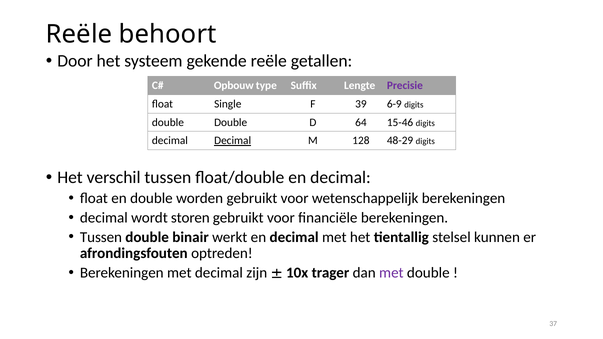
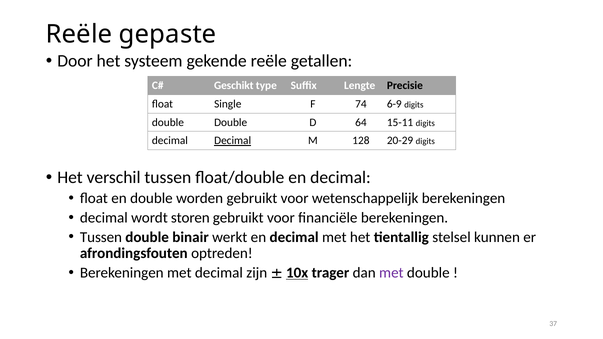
behoort: behoort -> gepaste (168, 34)
Opbouw: Opbouw -> Geschikt (234, 86)
Precisie colour: purple -> black (405, 86)
39: 39 -> 74 (361, 104)
15-46: 15-46 -> 15-11 (400, 122)
48-29: 48-29 -> 20-29 (400, 141)
10x underline: none -> present (297, 273)
